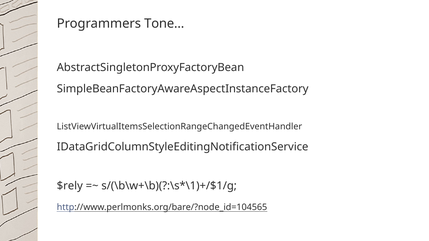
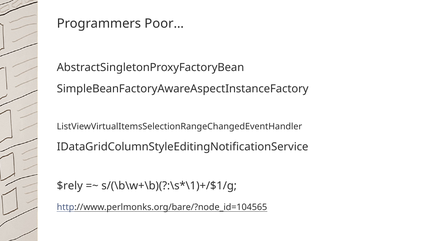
Tone…: Tone… -> Poor… (164, 24)
